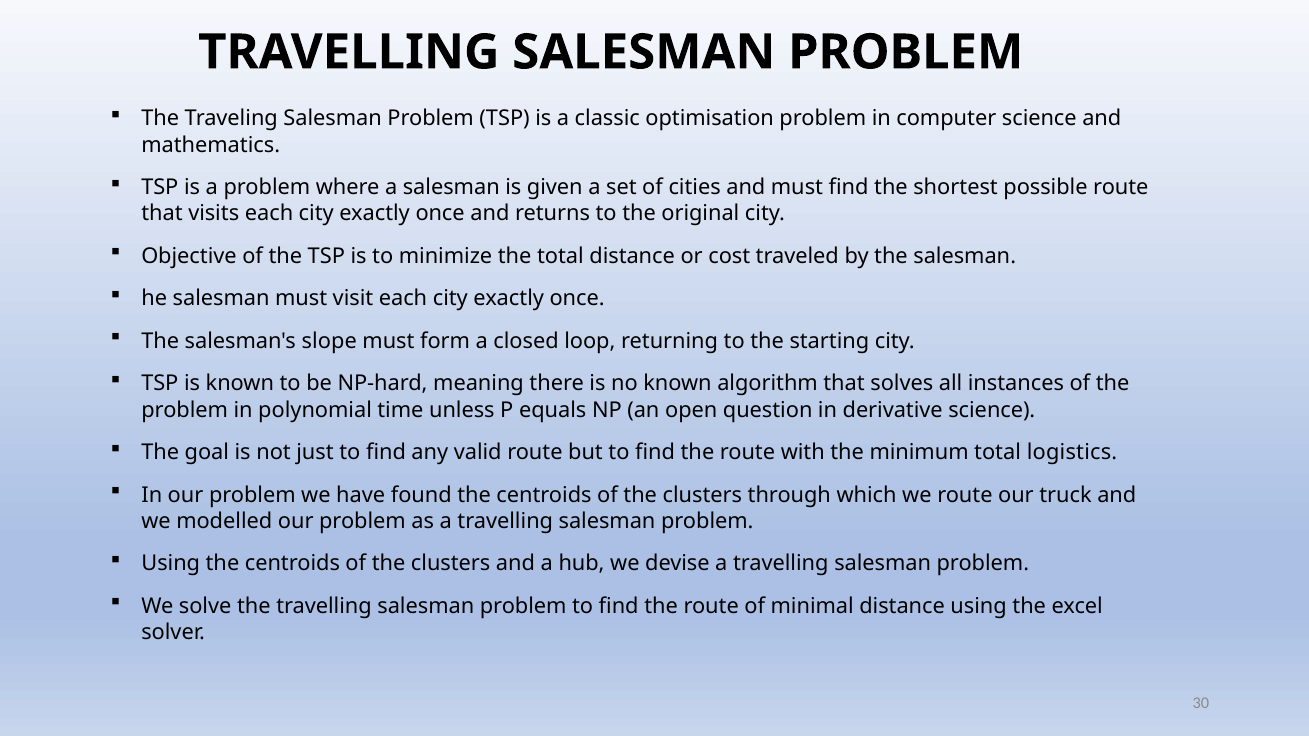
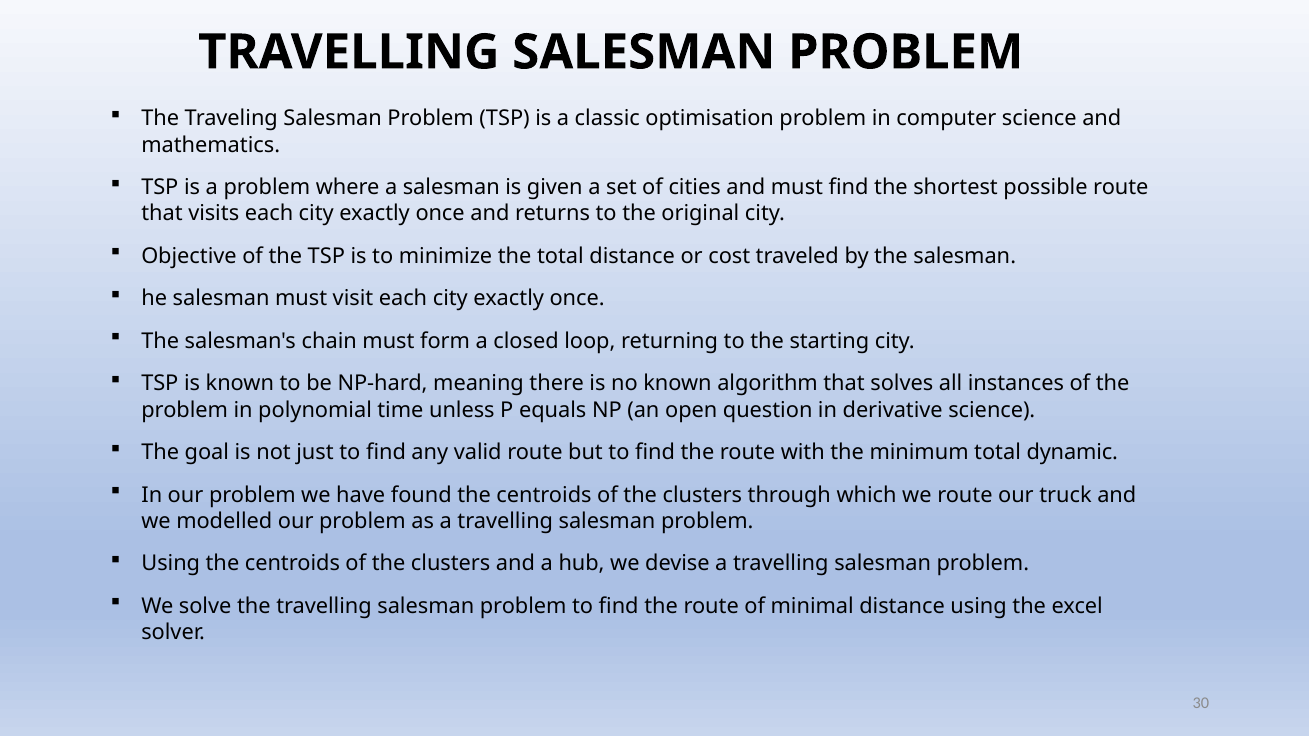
slope: slope -> chain (329, 341)
logistics: logistics -> dynamic (1072, 453)
